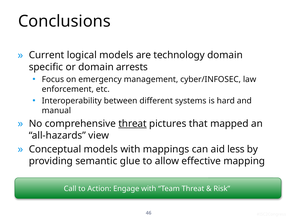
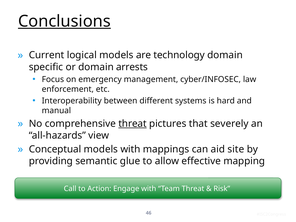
Conclusions underline: none -> present (64, 21)
mapped: mapped -> severely (229, 124)
less: less -> site (236, 149)
